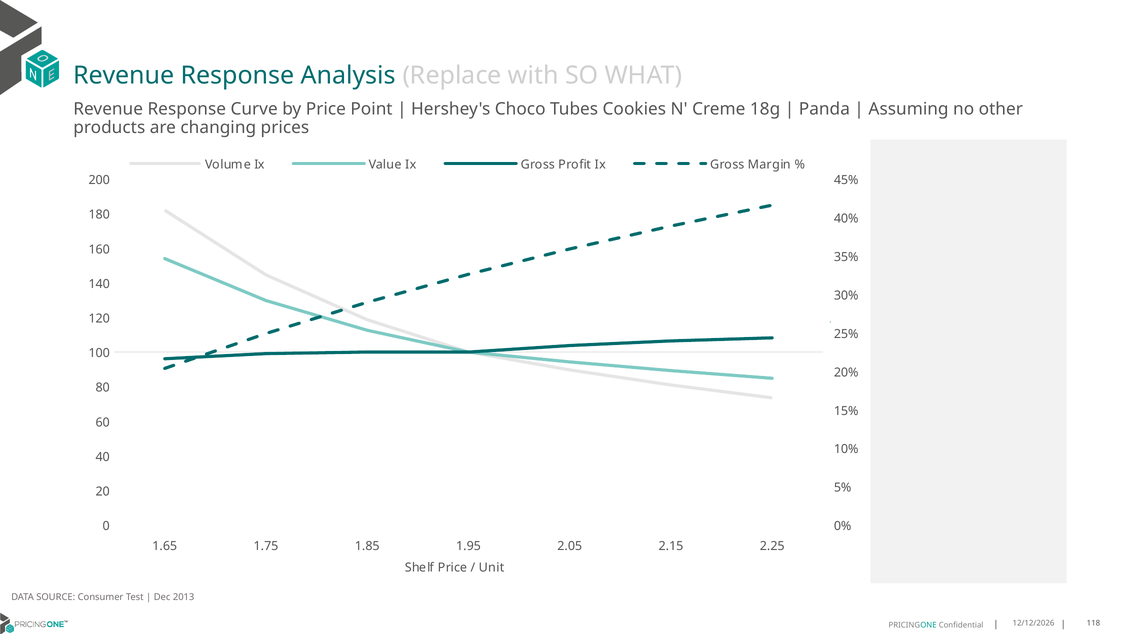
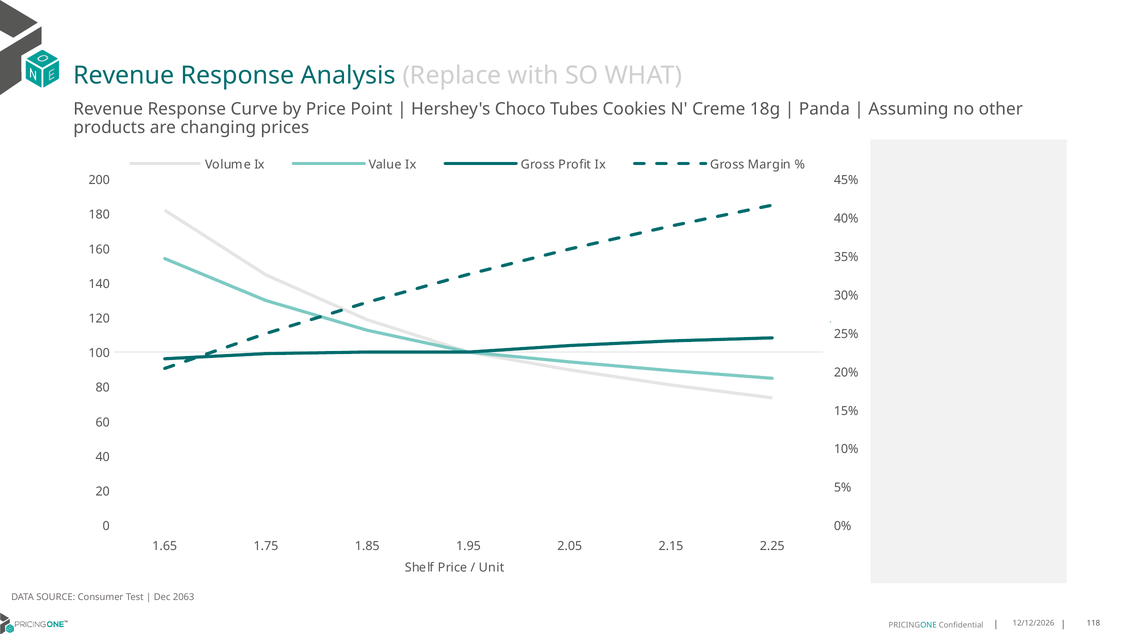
2013: 2013 -> 2063 (184, 598)
